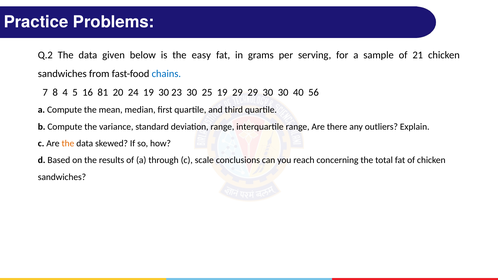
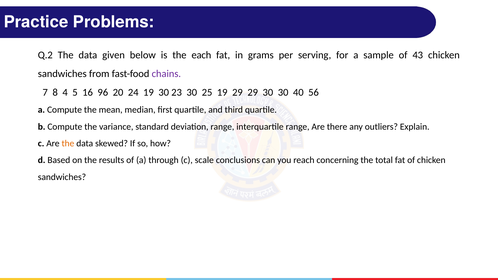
easy: easy -> each (201, 55)
21: 21 -> 43 (418, 55)
chains colour: blue -> purple (166, 74)
81: 81 -> 96 (103, 92)
